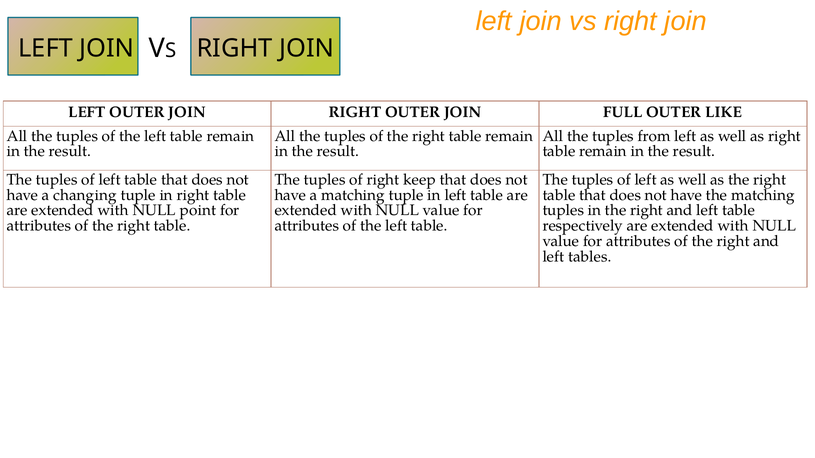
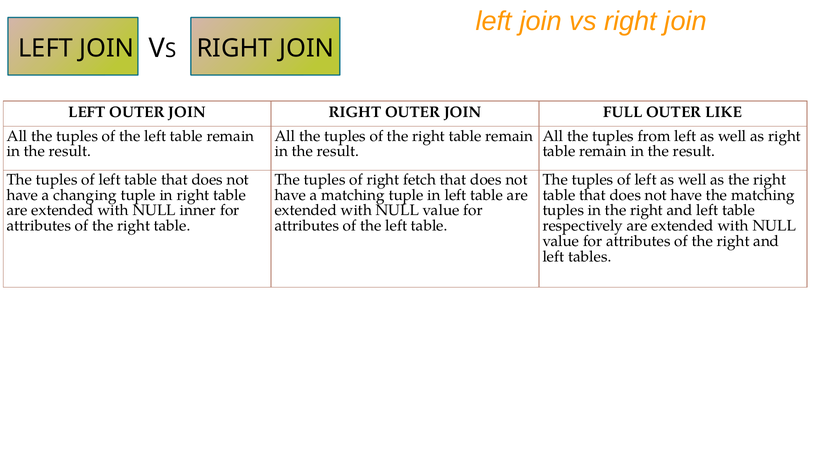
keep: keep -> fetch (420, 180)
point: point -> inner (198, 211)
